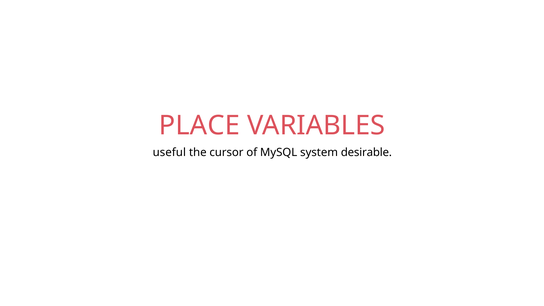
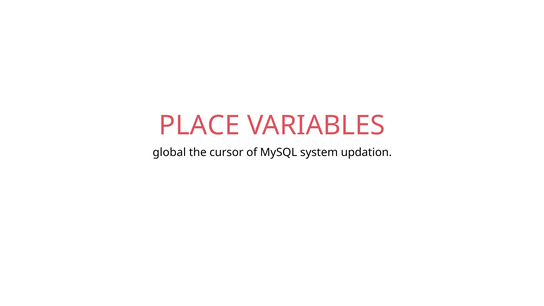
useful: useful -> global (169, 152)
desirable: desirable -> updation (366, 152)
